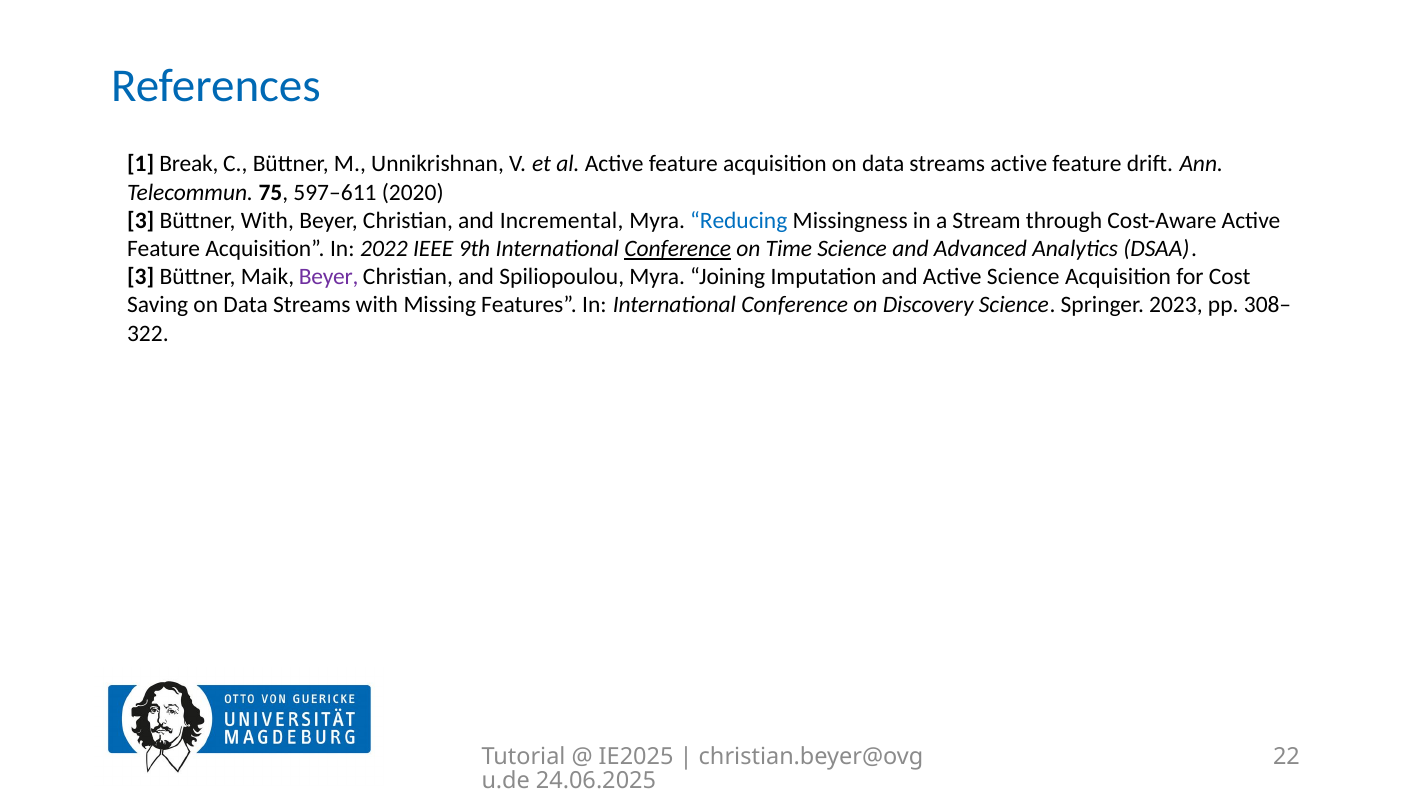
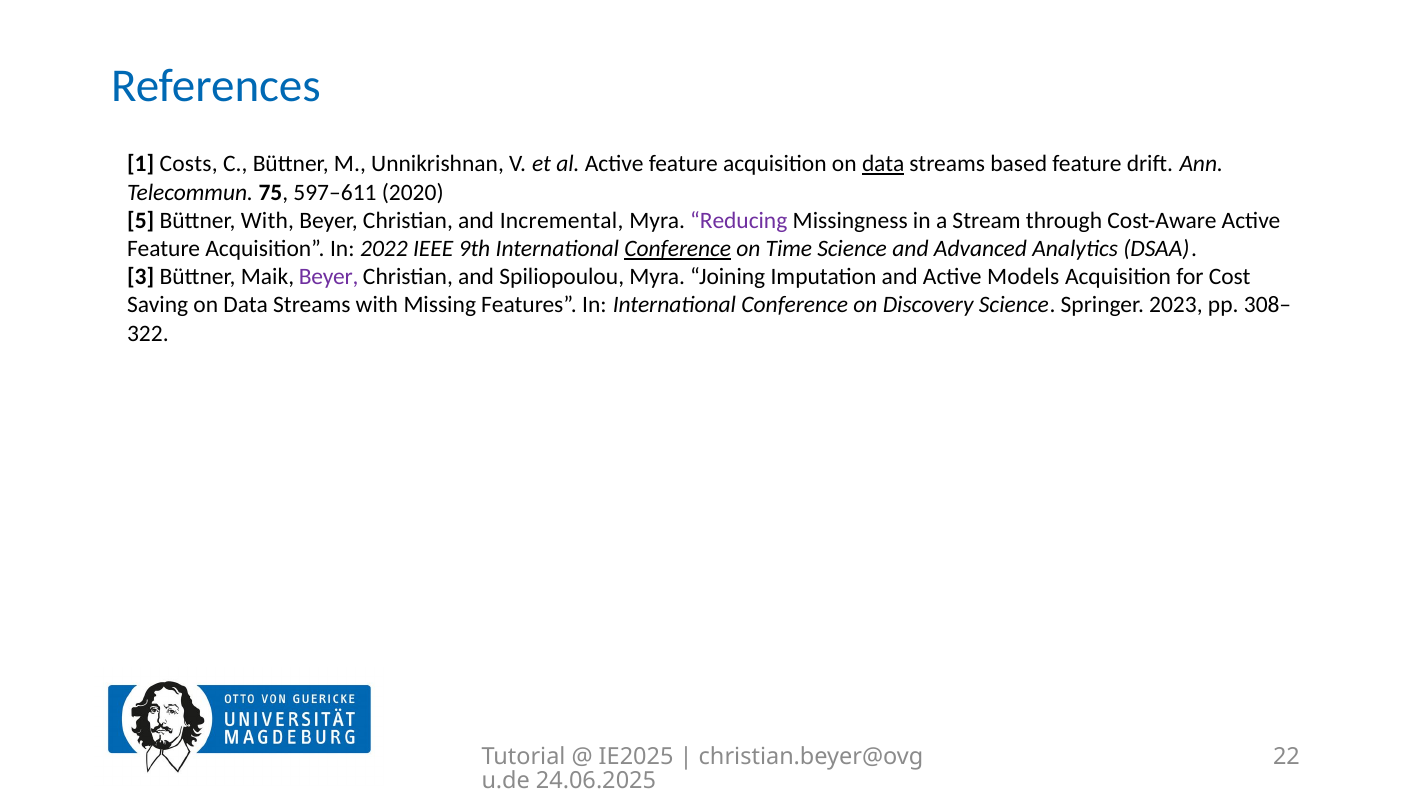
Break: Break -> Costs (189, 164)
data underline: none -> present (883, 164)
streams active: active -> based (1019, 164)
3: 3 -> 5 (141, 220)
Reducing colour: blue -> purple (739, 220)
Active Science: Science -> Models (1023, 277)
